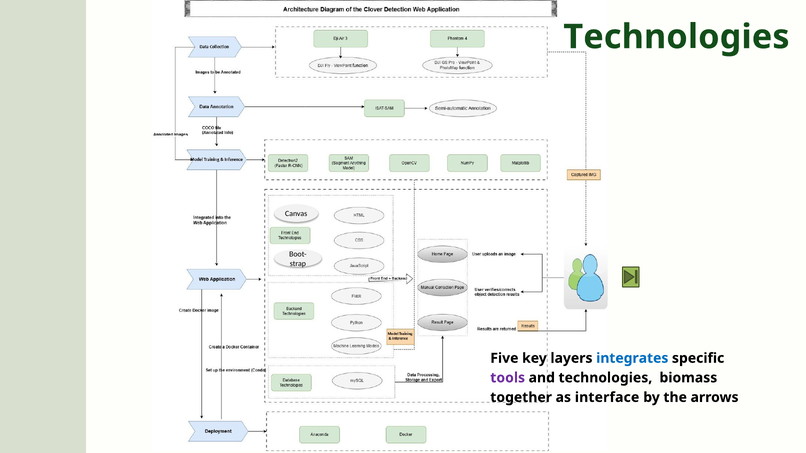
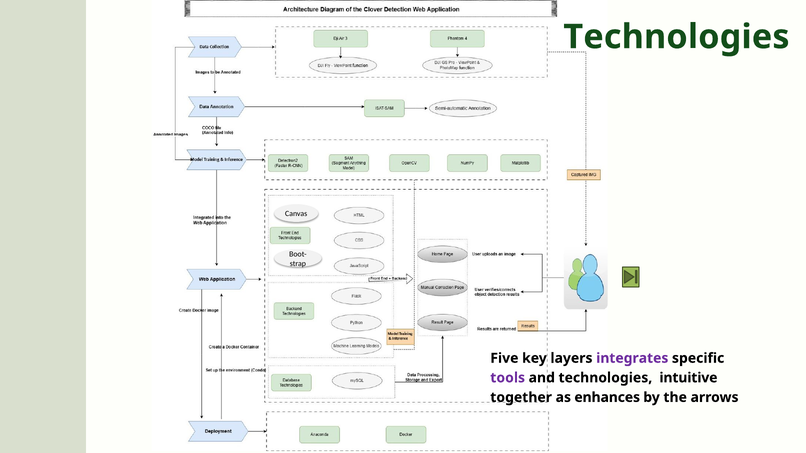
integrates colour: blue -> purple (632, 358)
biomass: biomass -> intuitive (688, 378)
interface: interface -> enhances (607, 398)
